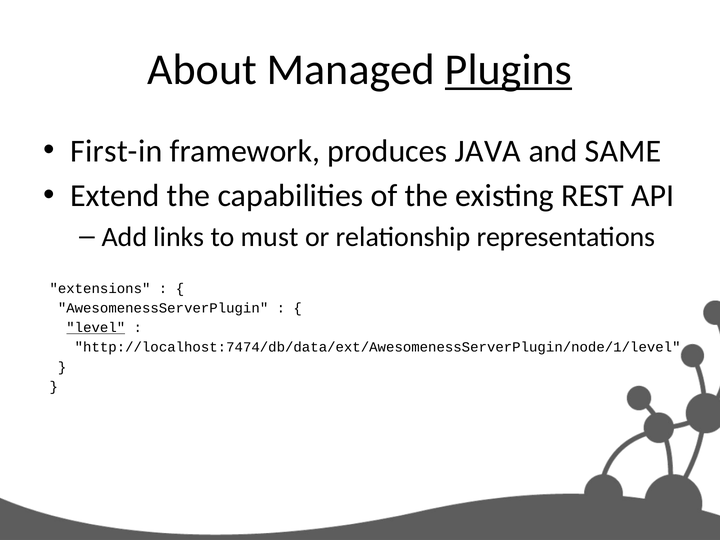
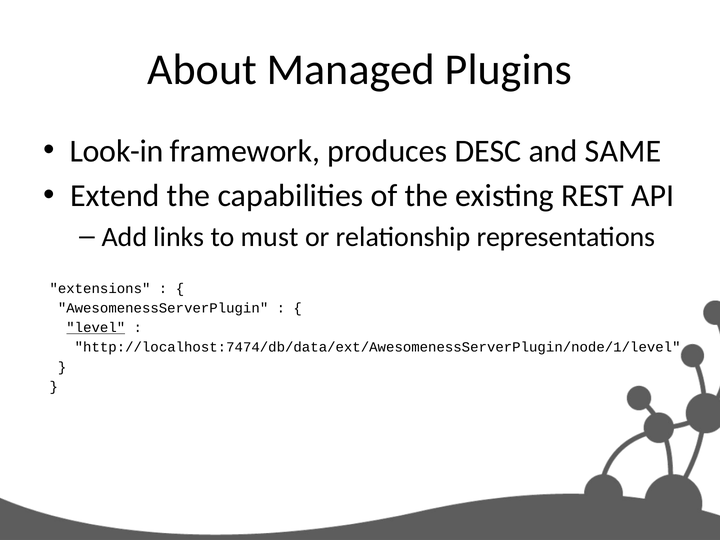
Plugins underline: present -> none (508, 70)
First-in: First-in -> Look-in (117, 151)
JAVA: JAVA -> DESC (488, 151)
